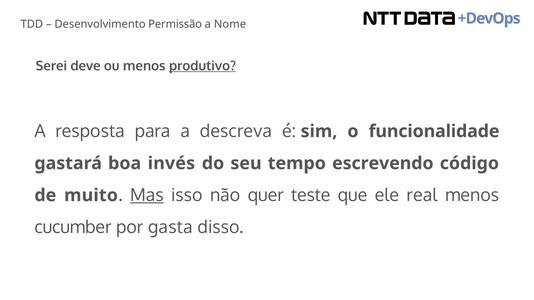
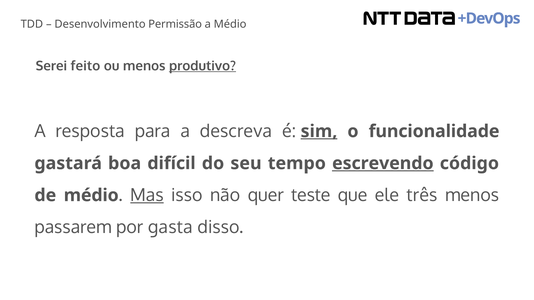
a Nome: Nome -> Médio (230, 24)
deve: deve -> feito (85, 66)
sim underline: none -> present (319, 131)
invés: invés -> difícil (171, 164)
escrevendo underline: none -> present (383, 164)
de muito: muito -> médio (91, 196)
real: real -> três (422, 196)
cucumber: cucumber -> passarem (73, 228)
